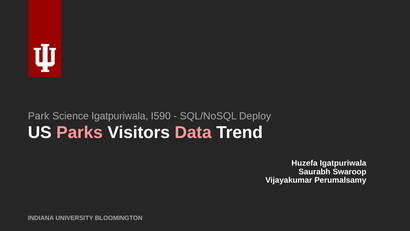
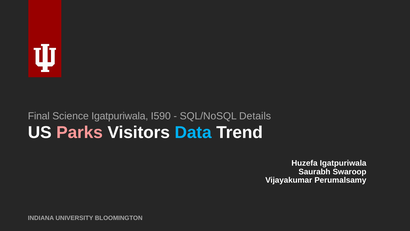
Park: Park -> Final (39, 116)
Deploy: Deploy -> Details (255, 116)
Data colour: pink -> light blue (193, 132)
